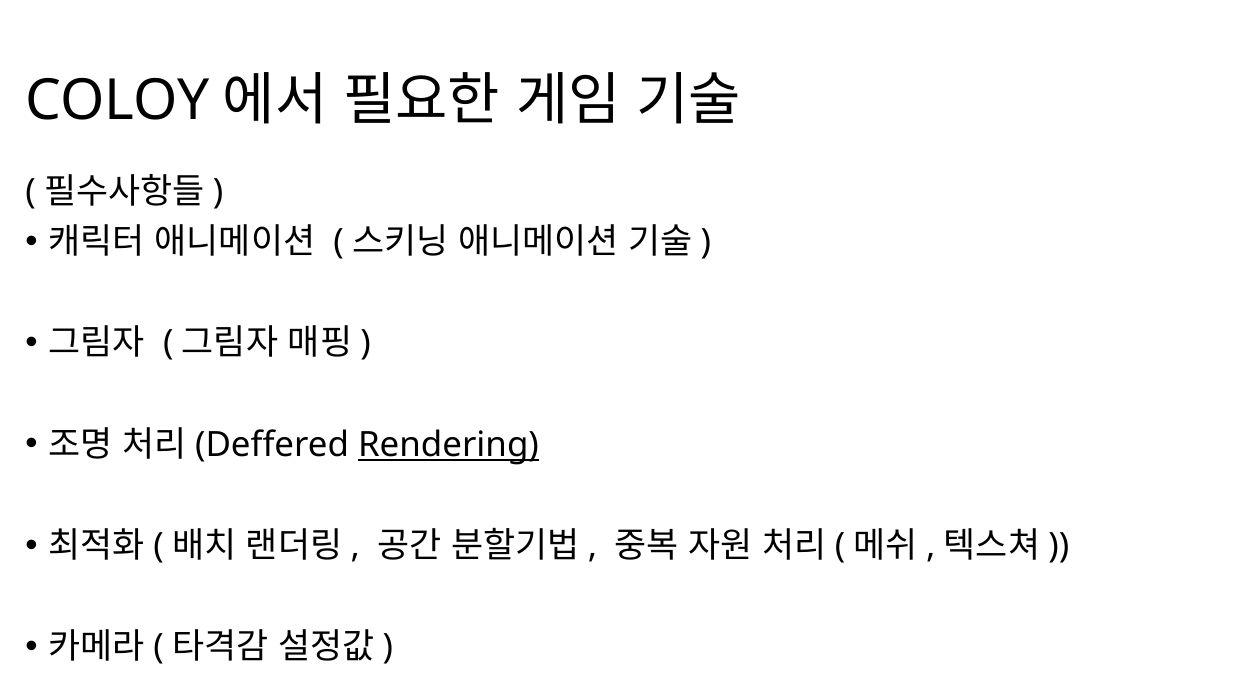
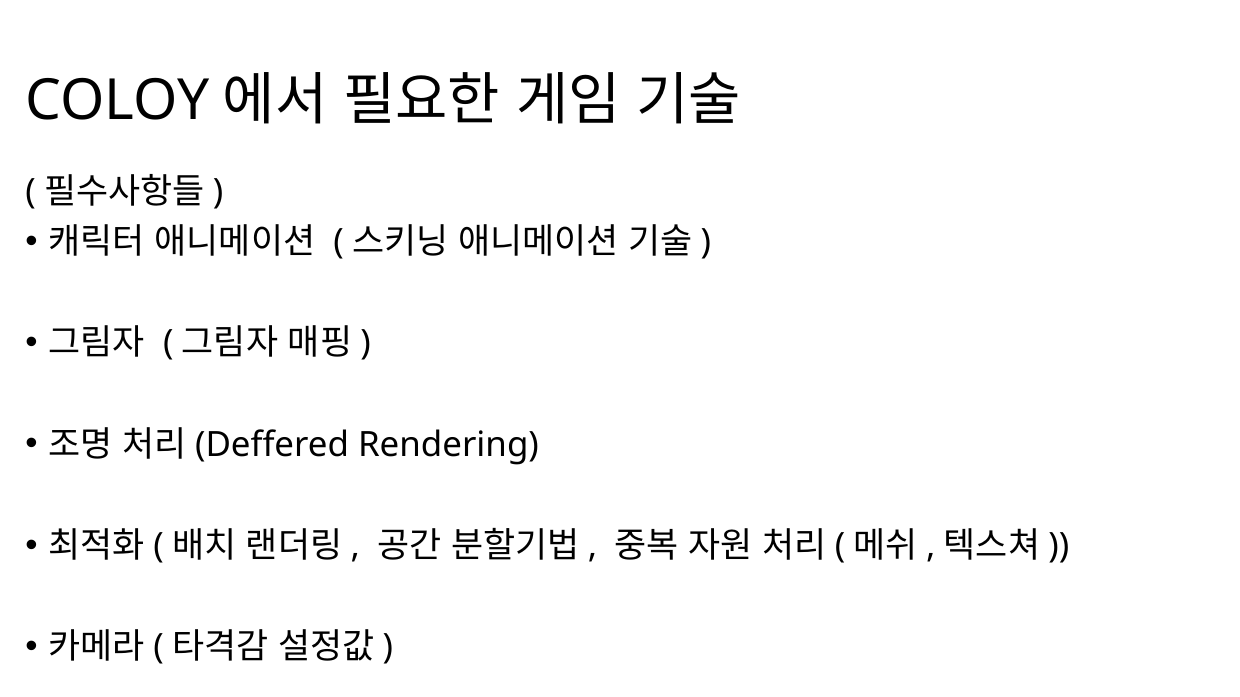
Rendering underline: present -> none (448, 445)
